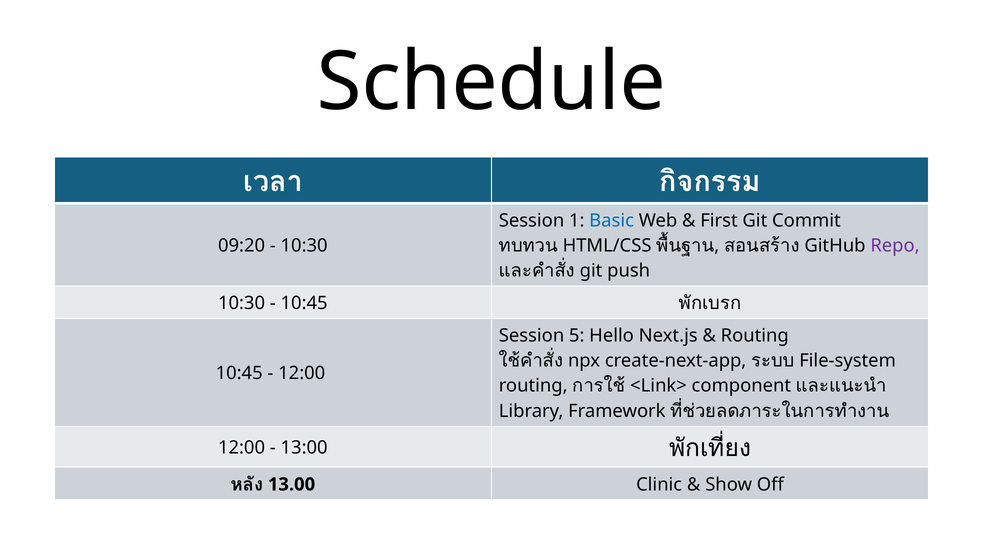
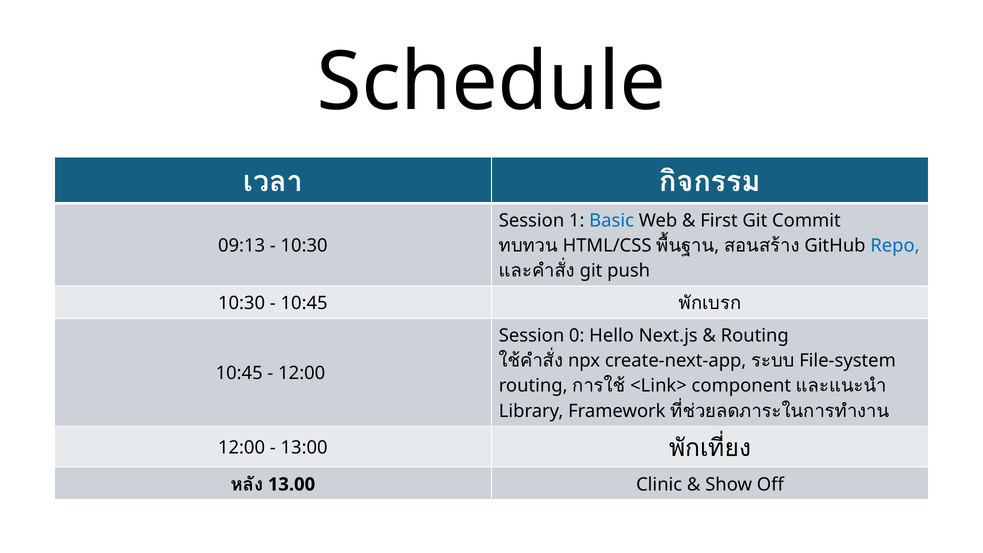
09:20: 09:20 -> 09:13 (242, 246)
Repo colour: purple -> blue (895, 246)
5: 5 -> 0 (577, 336)
